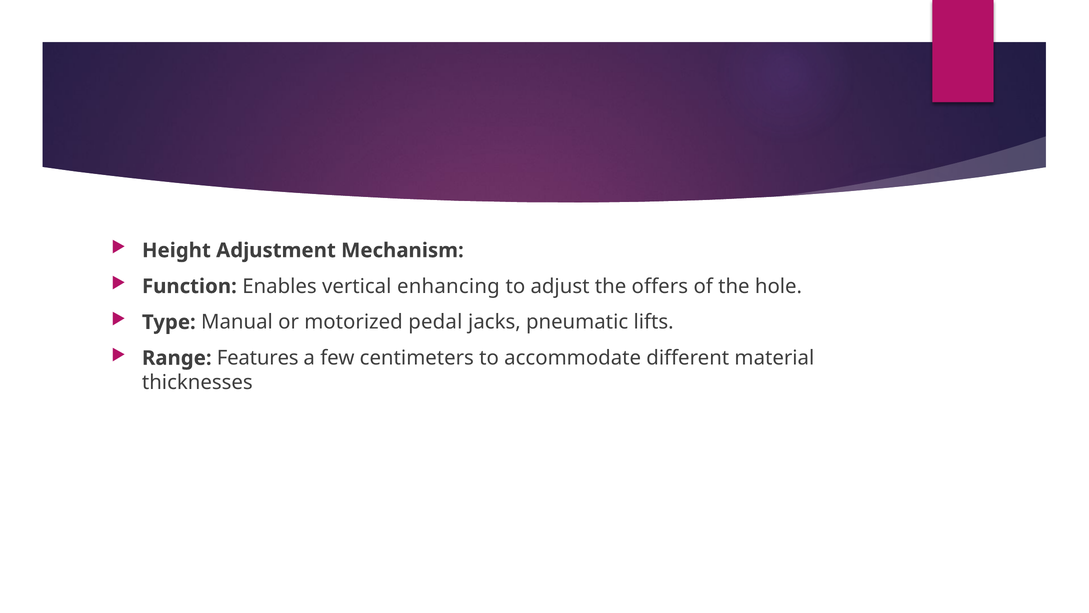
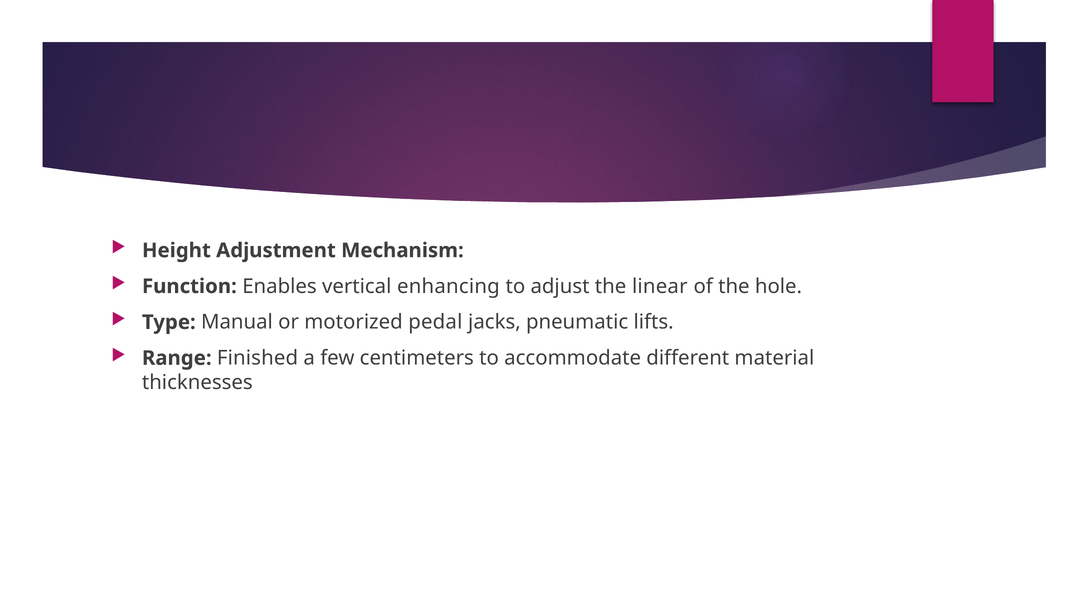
offers: offers -> linear (660, 286)
Features: Features -> Finished (258, 358)
